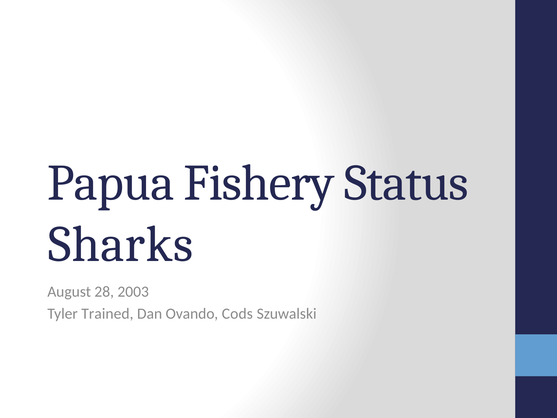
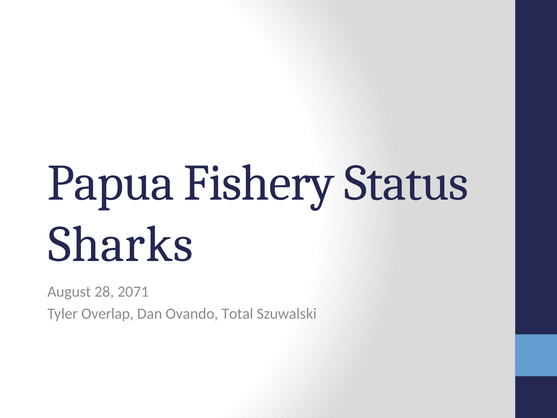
2003: 2003 -> 2071 (133, 292)
Trained: Trained -> Overlap (107, 313)
Cods: Cods -> Total (237, 313)
